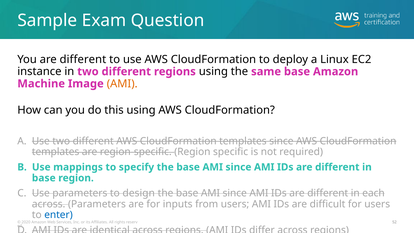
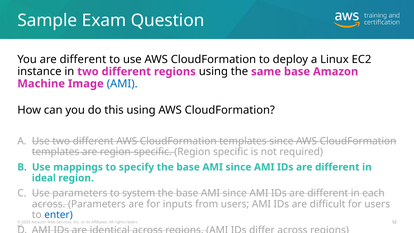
AMI colour: orange -> blue (122, 84)
base: base -> ideal (44, 178)
design: design -> system (139, 193)
